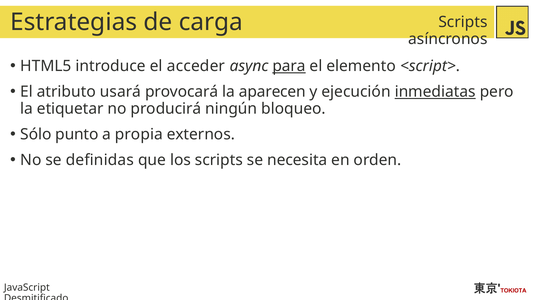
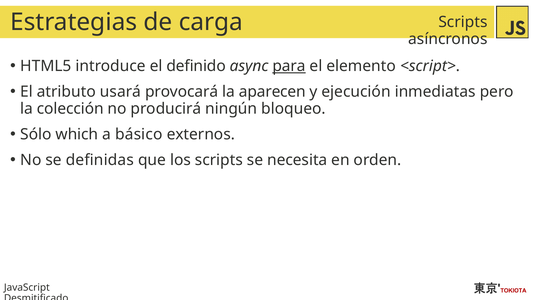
acceder: acceder -> definido (196, 66)
inmediatas underline: present -> none (435, 92)
etiquetar: etiquetar -> colección (70, 109)
punto: punto -> which (77, 134)
propia: propia -> básico (139, 134)
